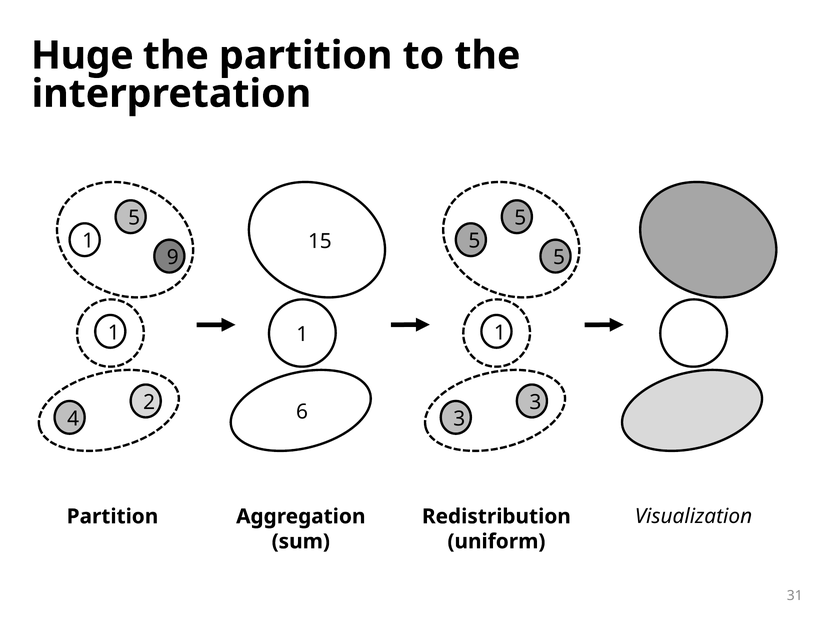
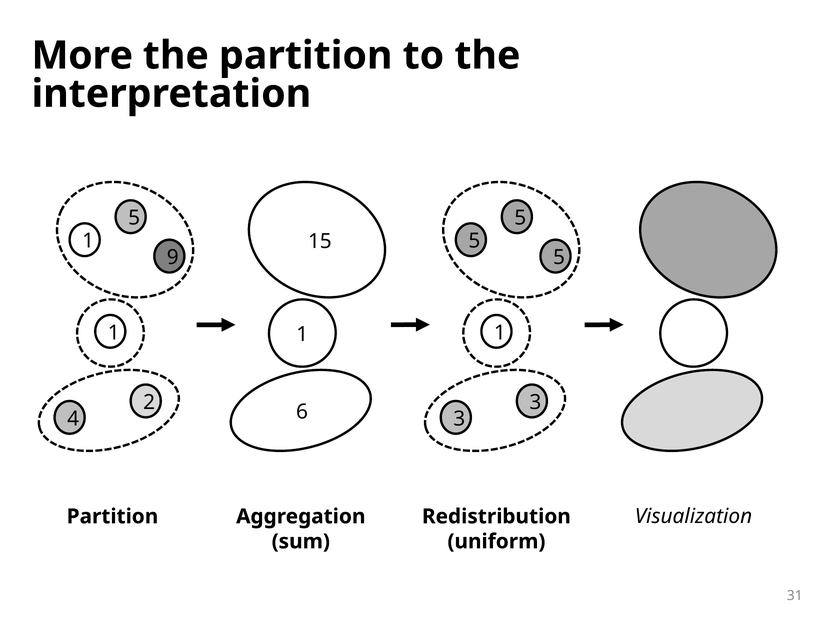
Huge: Huge -> More (82, 56)
